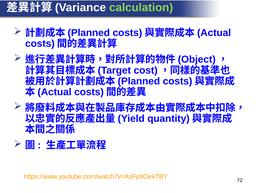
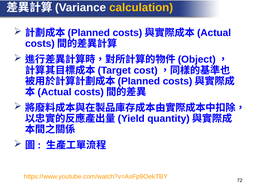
calculation colour: light green -> yellow (141, 8)
